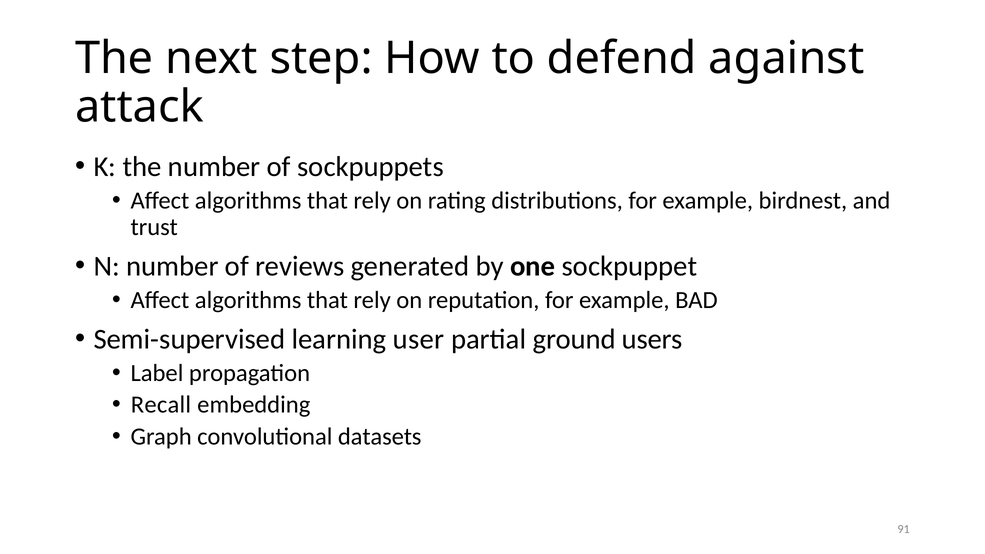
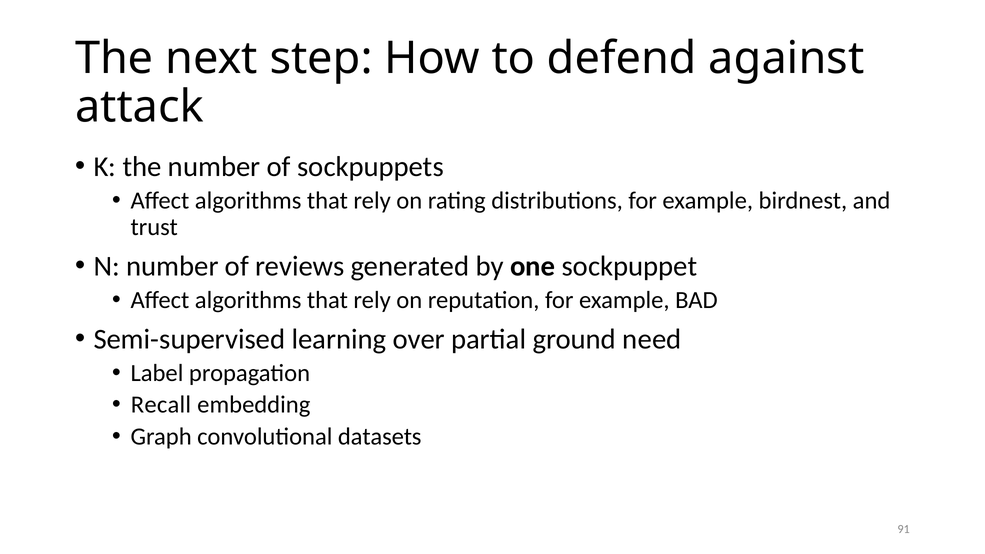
user: user -> over (419, 339)
users: users -> need (652, 339)
